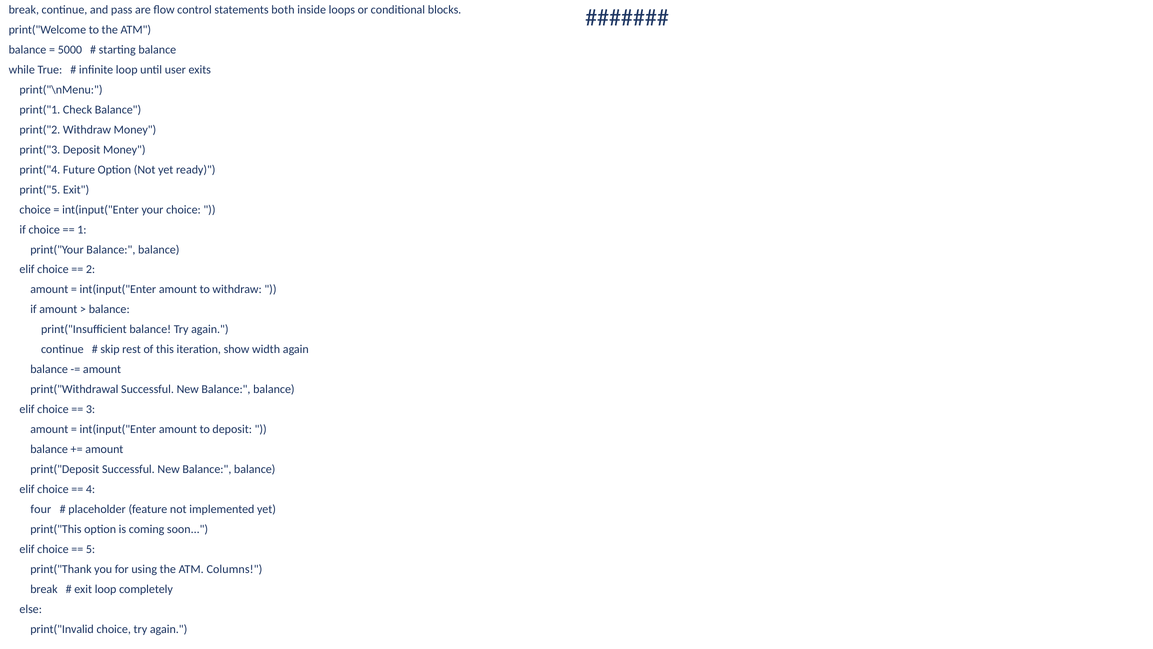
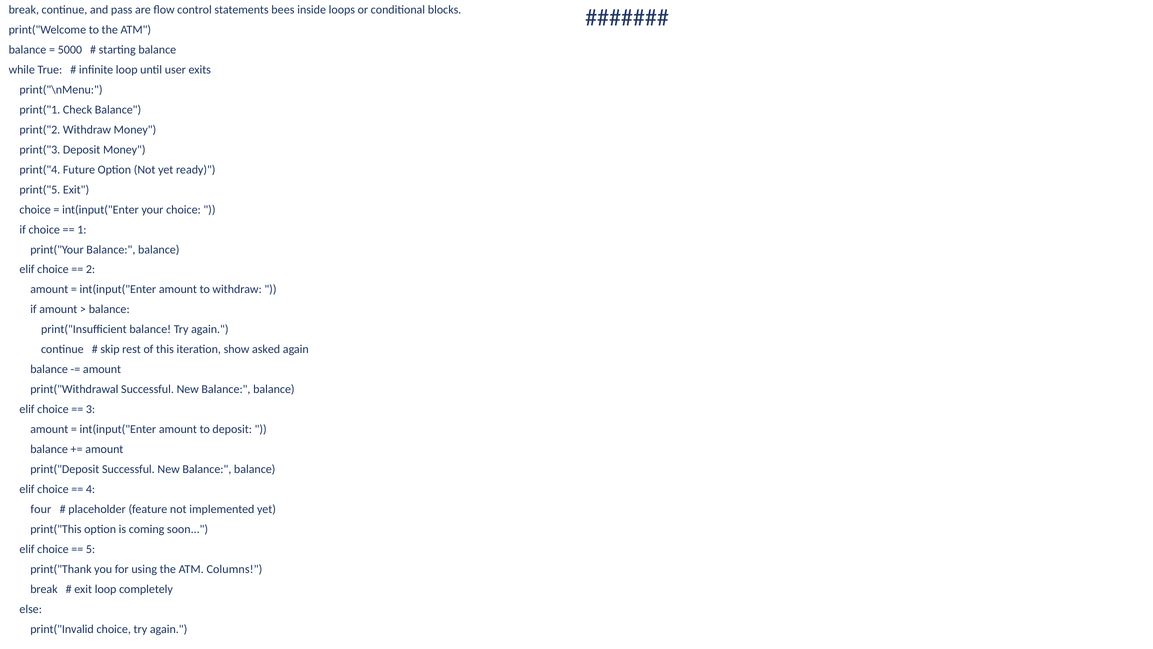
both: both -> bees (283, 10)
width: width -> asked (266, 349)
